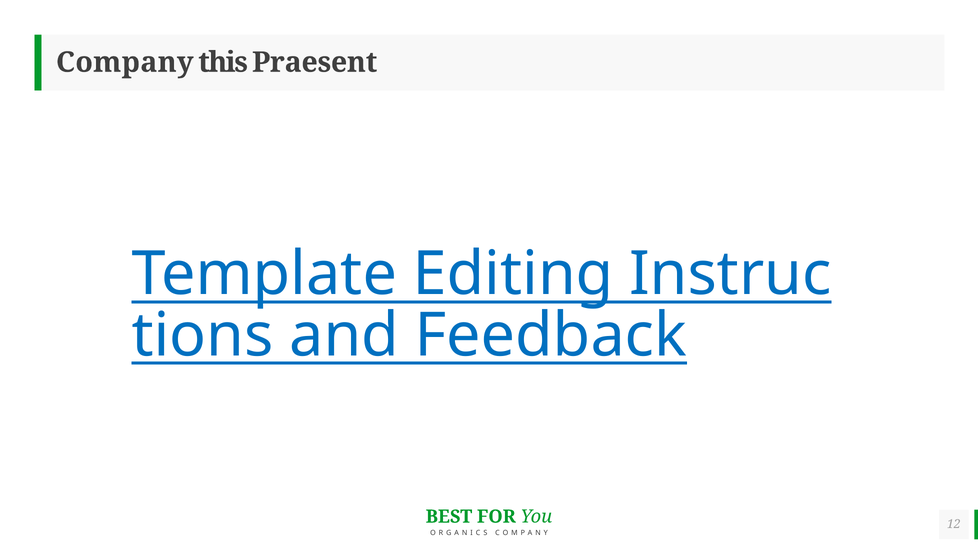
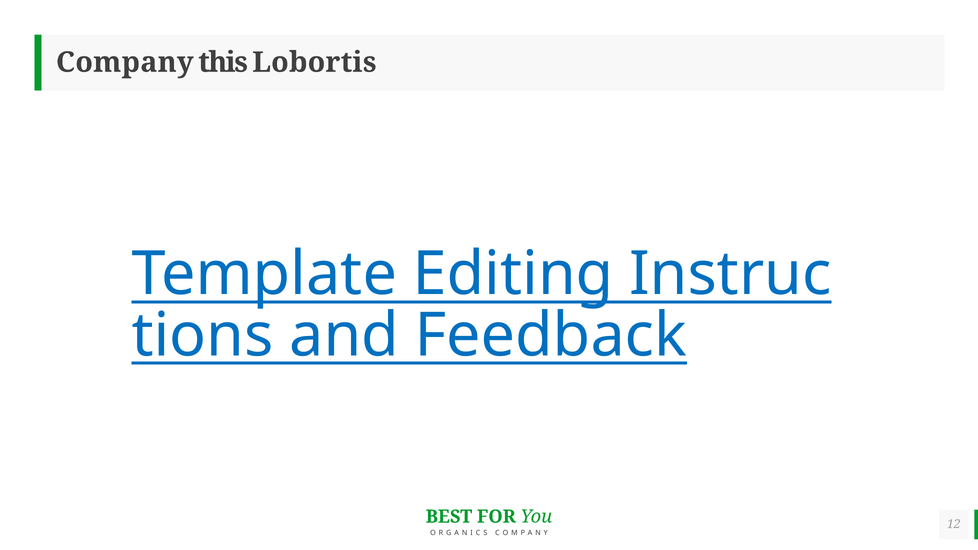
Praesent: Praesent -> Lobortis (314, 62)
